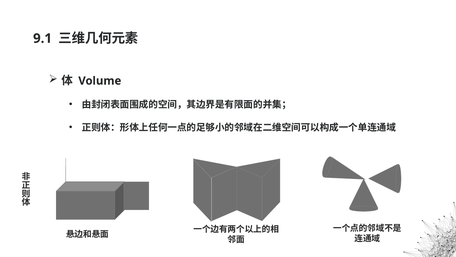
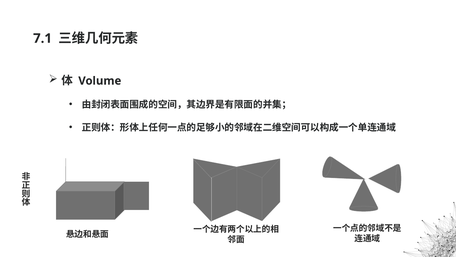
9.1: 9.1 -> 7.1 (43, 38)
